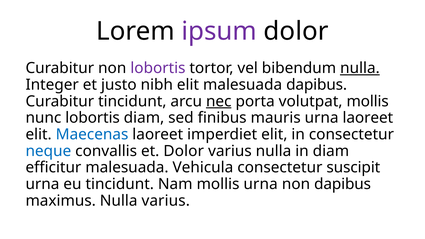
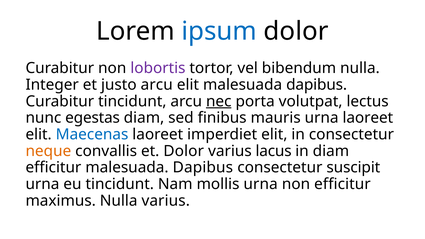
ipsum colour: purple -> blue (219, 31)
nulla underline: present -> none (360, 68)
justo nibh: nibh -> arcu (157, 85)
volutpat mollis: mollis -> lectus (368, 101)
nunc lobortis: lobortis -> egestas (93, 118)
neque colour: blue -> orange (48, 151)
varius nulla: nulla -> lacus (274, 151)
efficitur malesuada Vehicula: Vehicula -> Dapibus (203, 168)
non dapibus: dapibus -> efficitur (342, 184)
